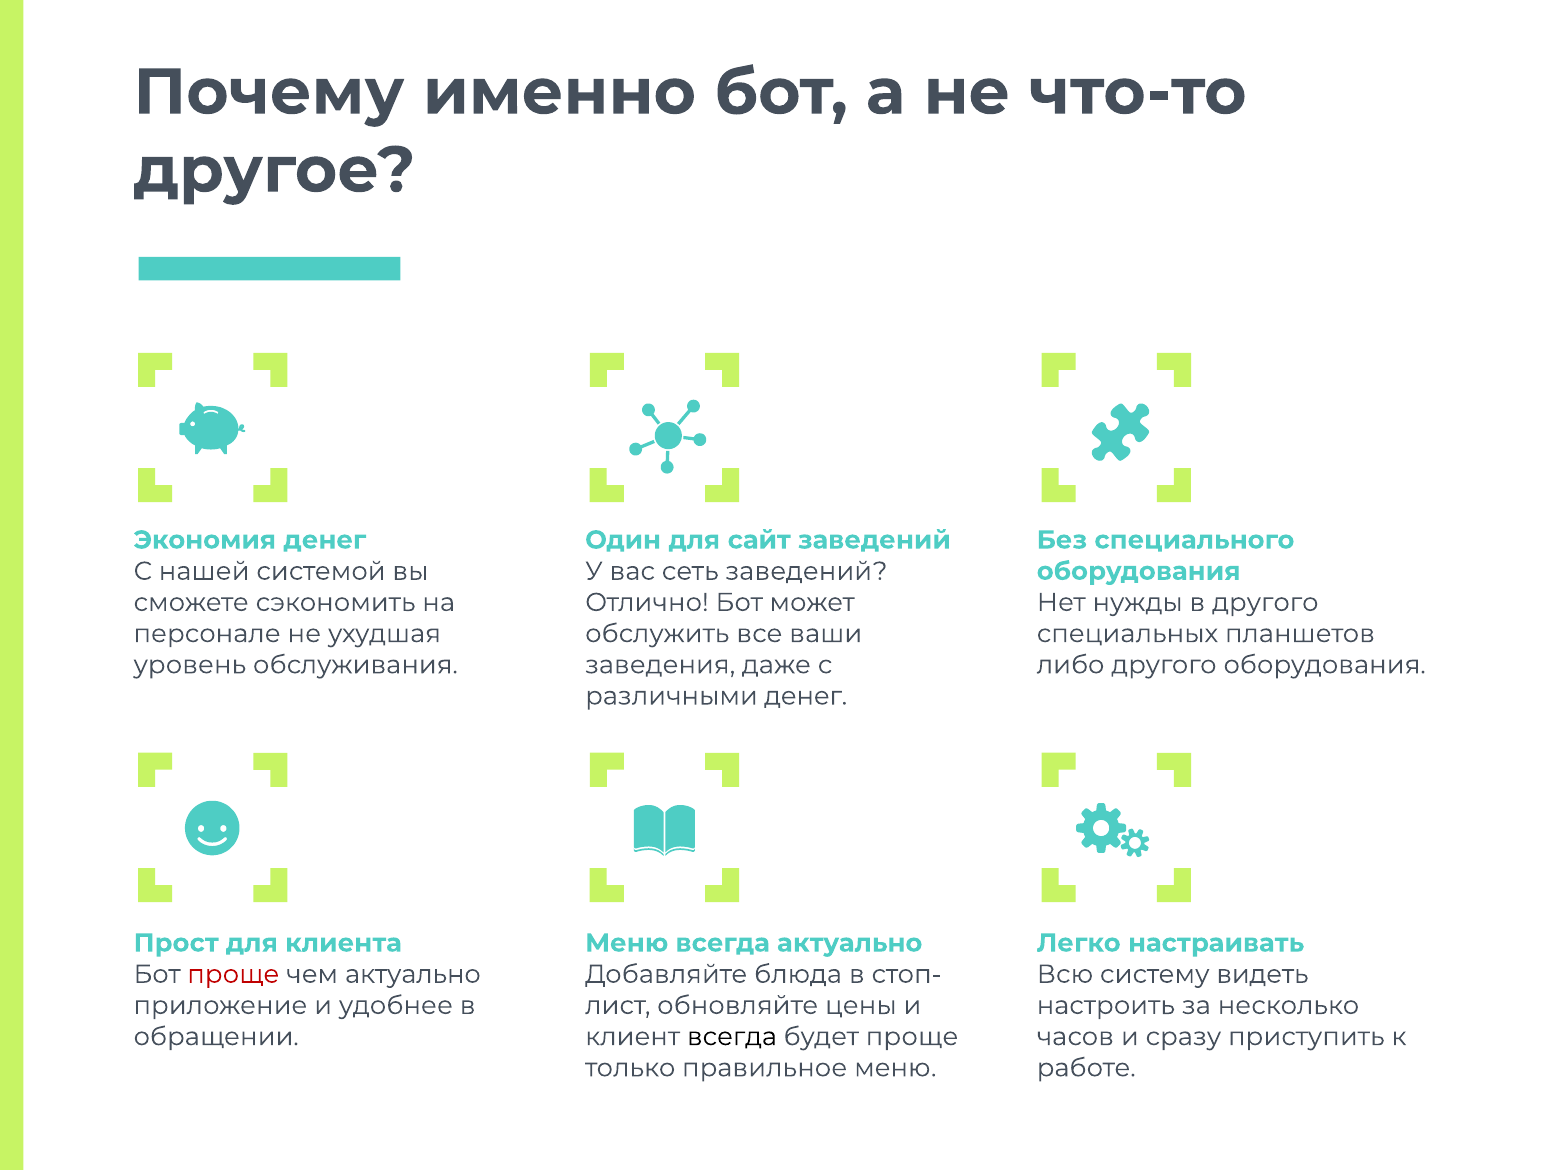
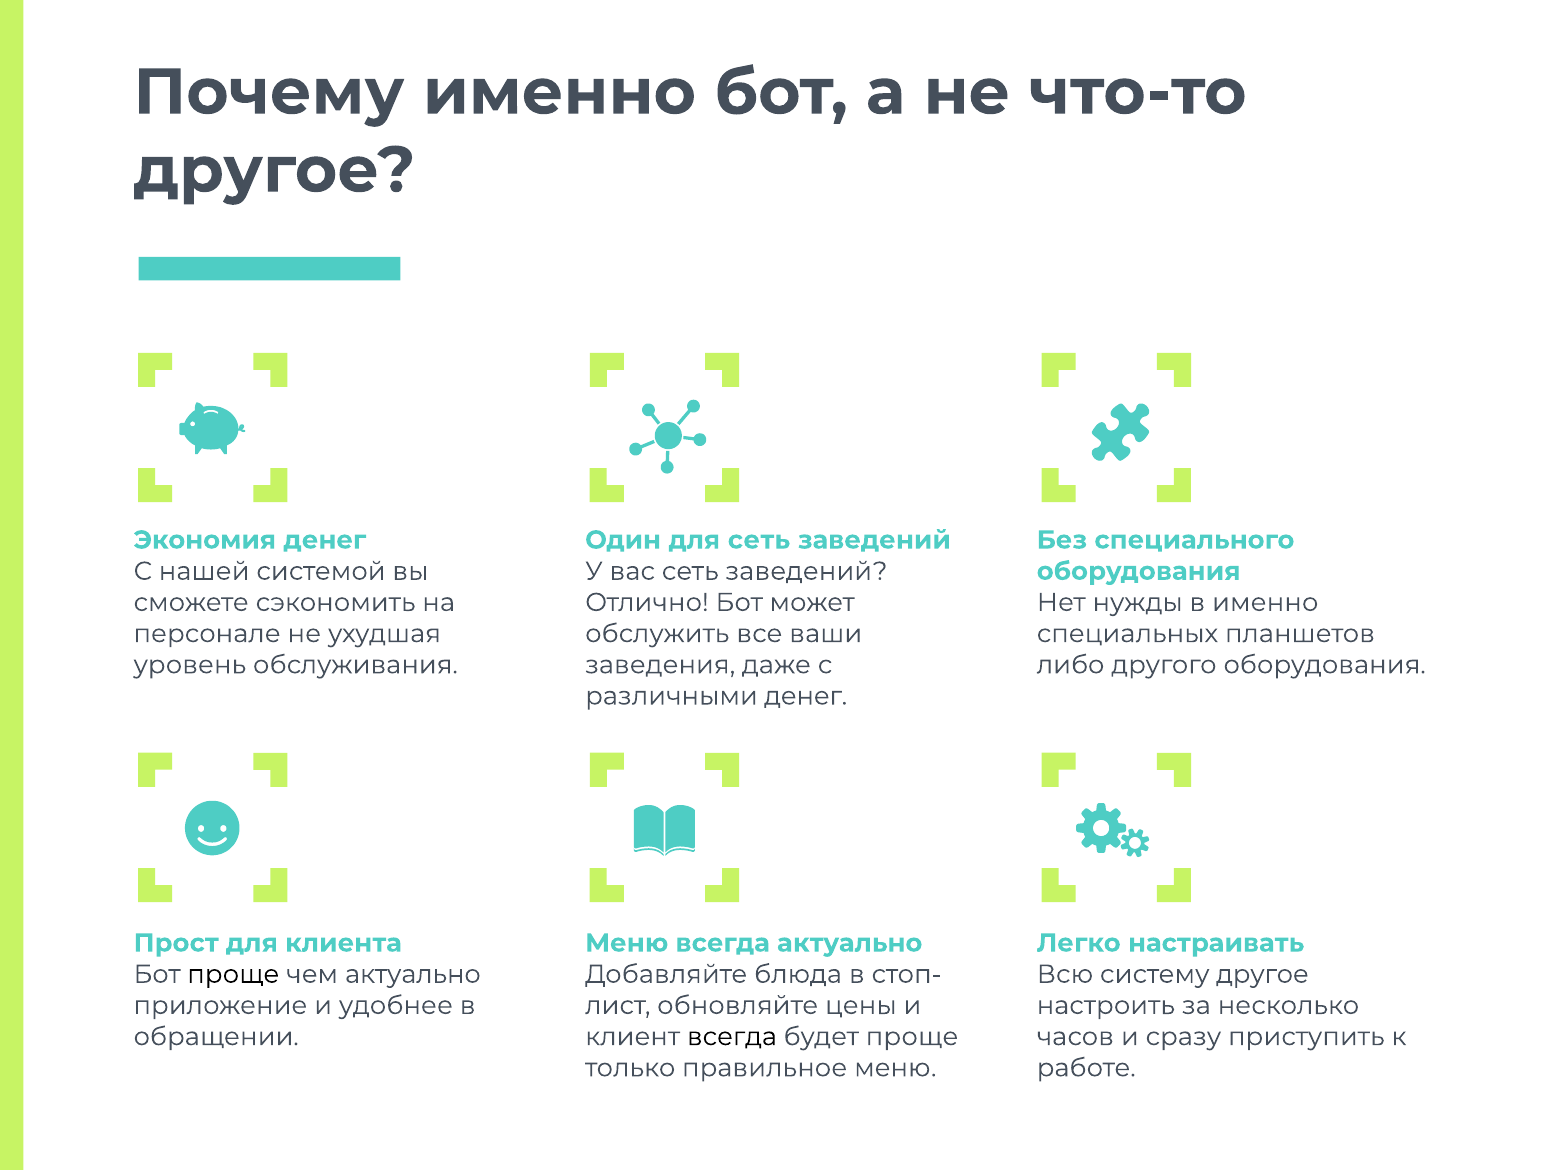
для сайт: сайт -> сеть (759, 540)
в другого: другого -> именно (1265, 602)
проще colour: red -> black (233, 974)
систему видеть: видеть -> другое (1262, 974)
